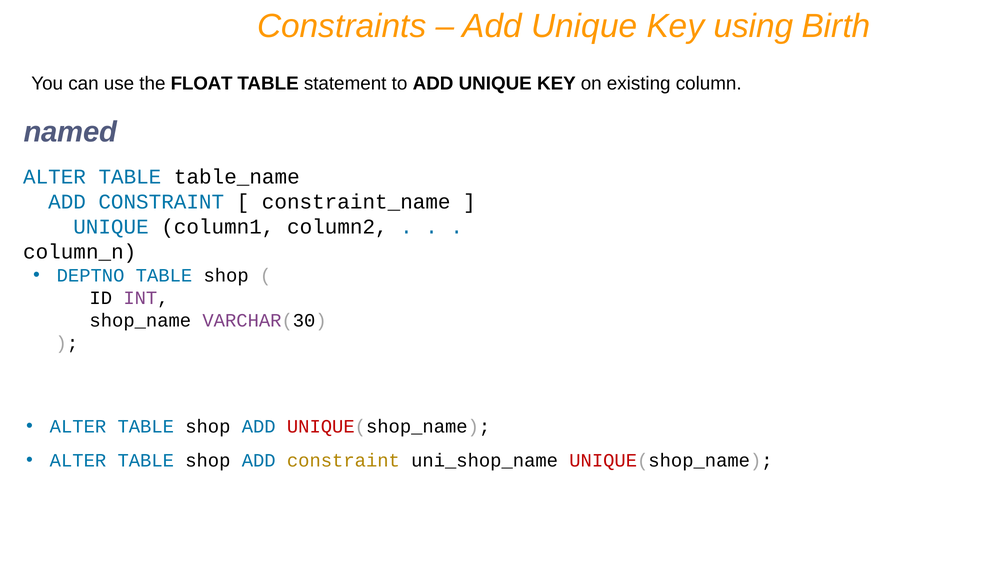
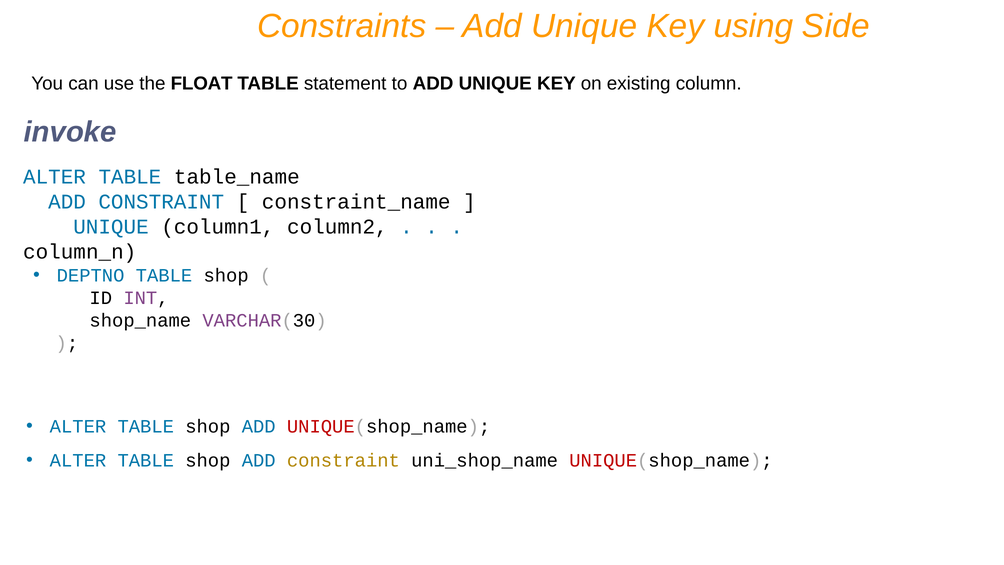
Birth: Birth -> Side (836, 26)
named: named -> invoke (70, 132)
